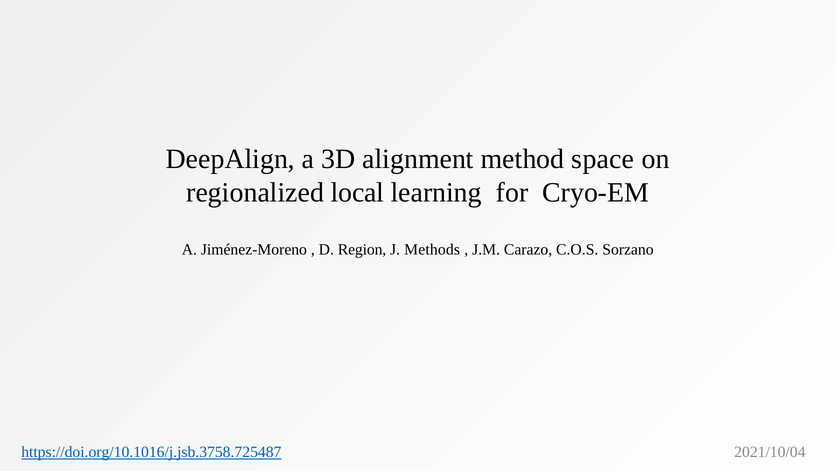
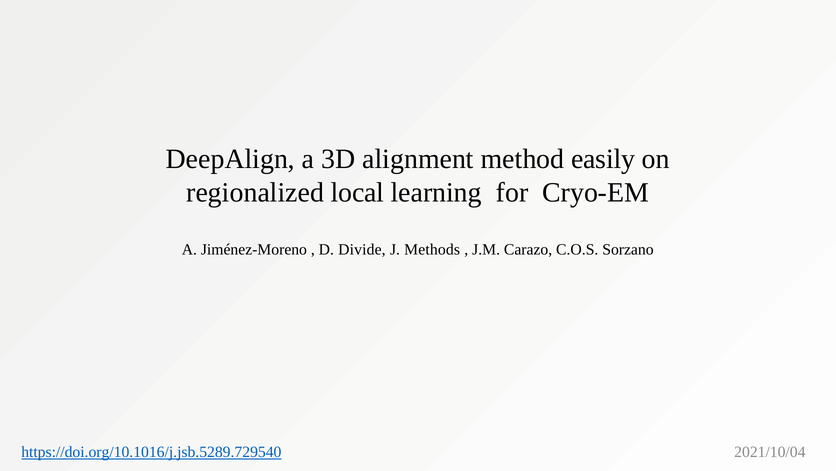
space: space -> easily (603, 159)
Region: Region -> Divide (362, 249)
https://doi.org/10.1016/j.jsb.3758.725487: https://doi.org/10.1016/j.jsb.3758.725487 -> https://doi.org/10.1016/j.jsb.5289.729540 (151, 451)
